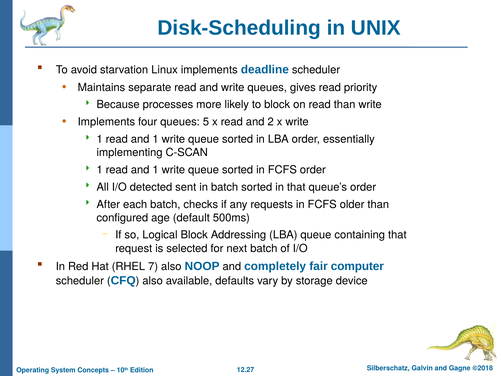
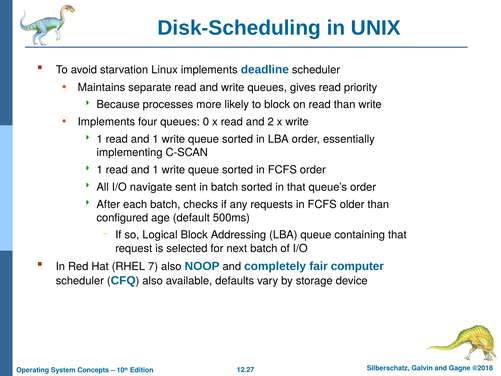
5: 5 -> 0 (206, 122)
detected: detected -> navigate (151, 187)
